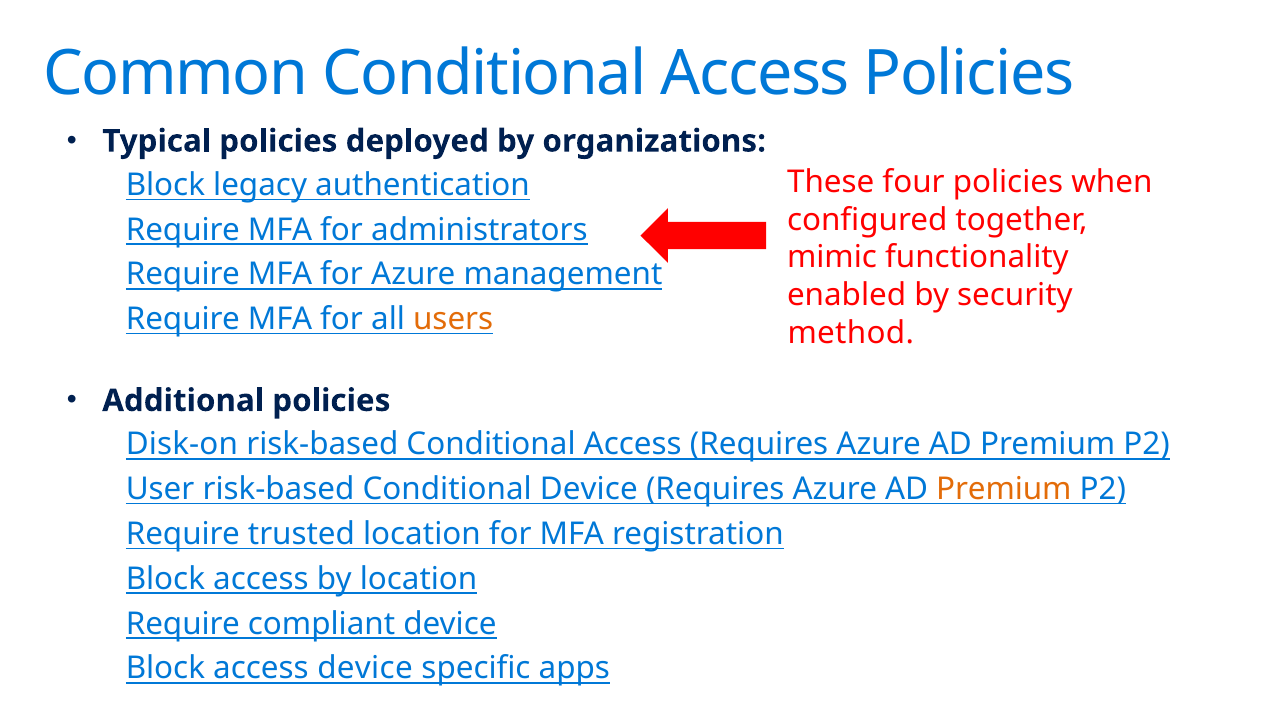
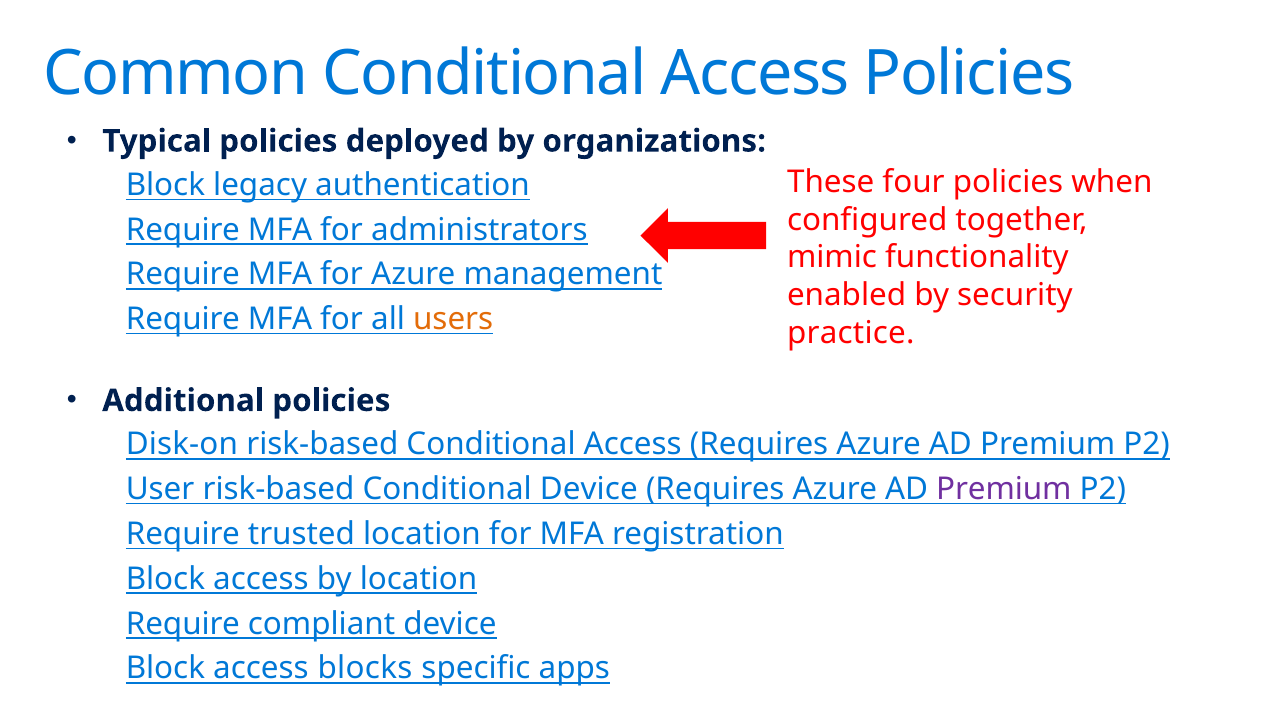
method: method -> practice (851, 333)
Premium colour: orange -> purple (1004, 490)
access device: device -> blocks (365, 669)
